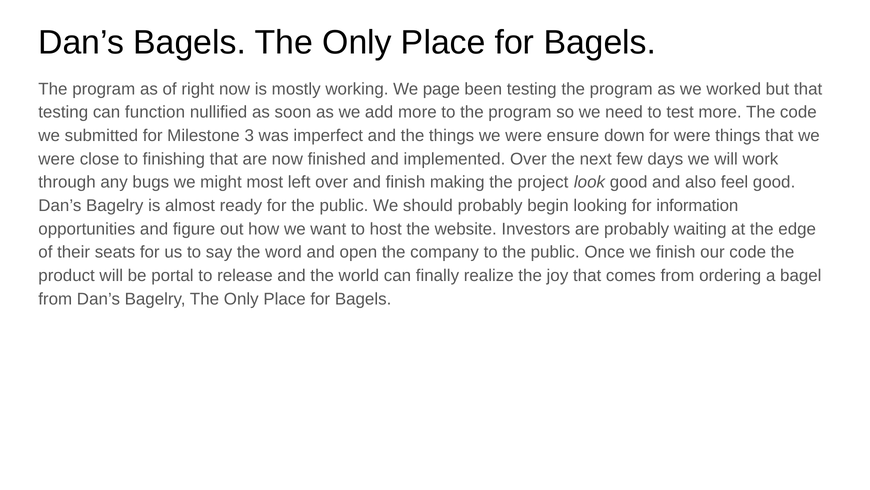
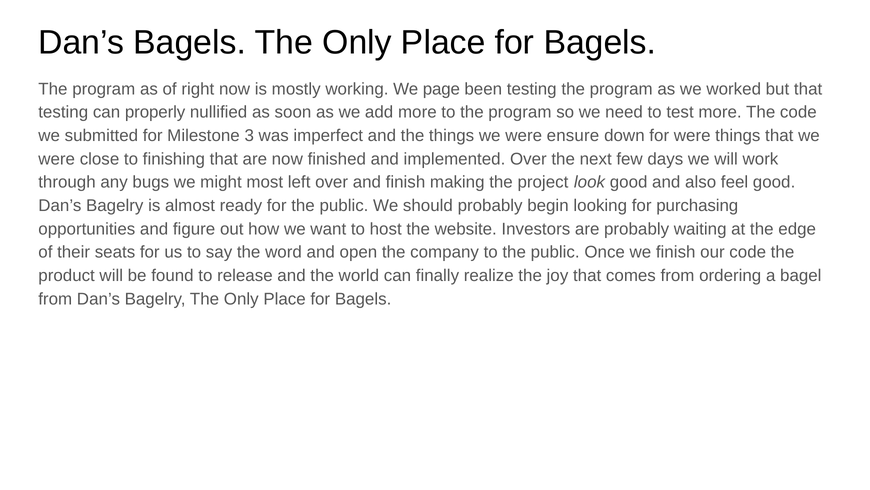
function: function -> properly (155, 112)
information: information -> purchasing (697, 205)
portal: portal -> found (172, 275)
